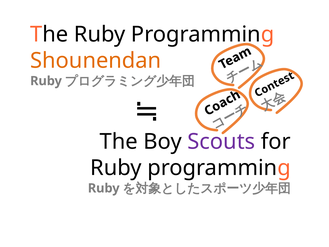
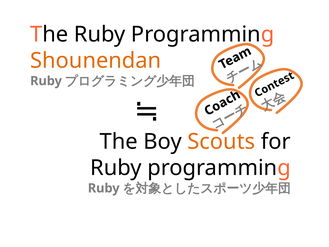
Scouts colour: purple -> orange (221, 141)
